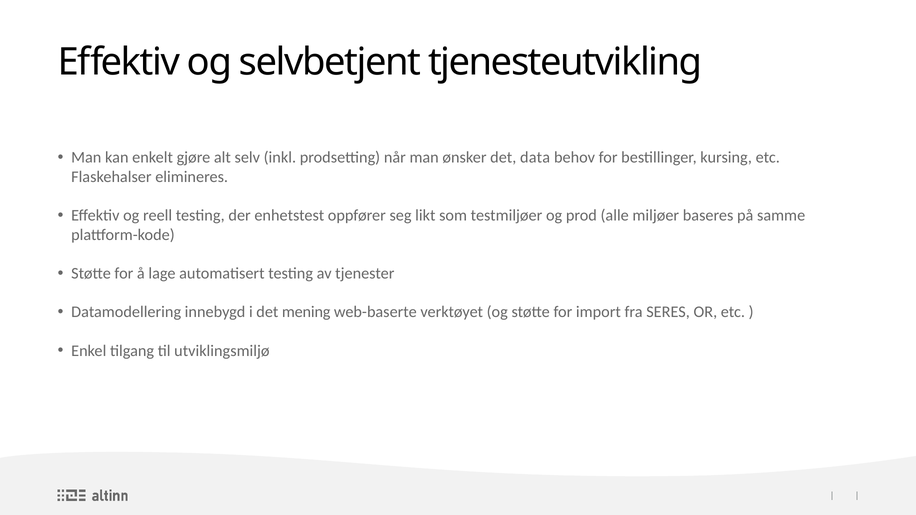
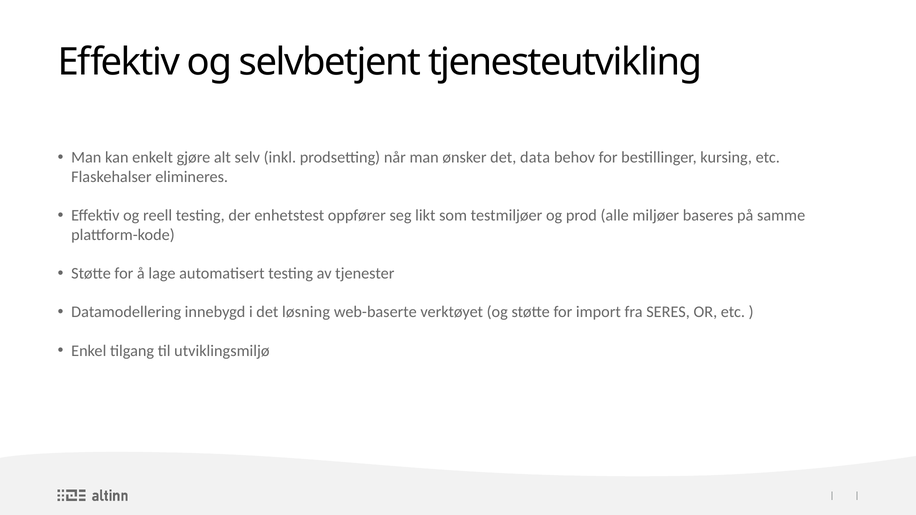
mening: mening -> løsning (306, 312)
